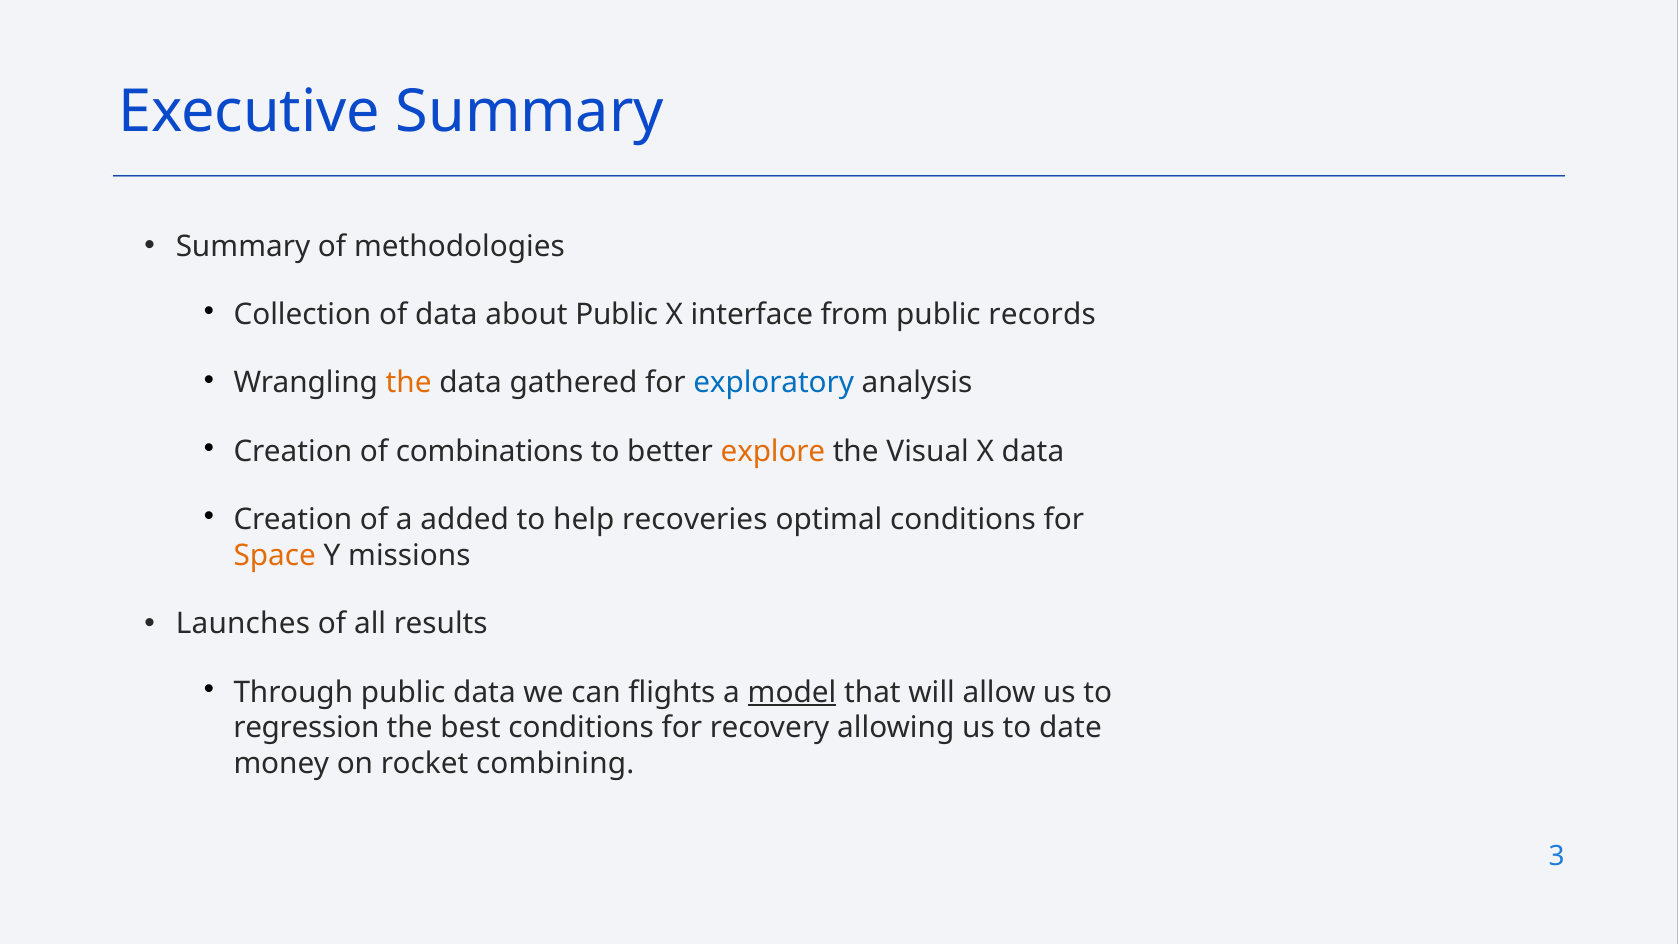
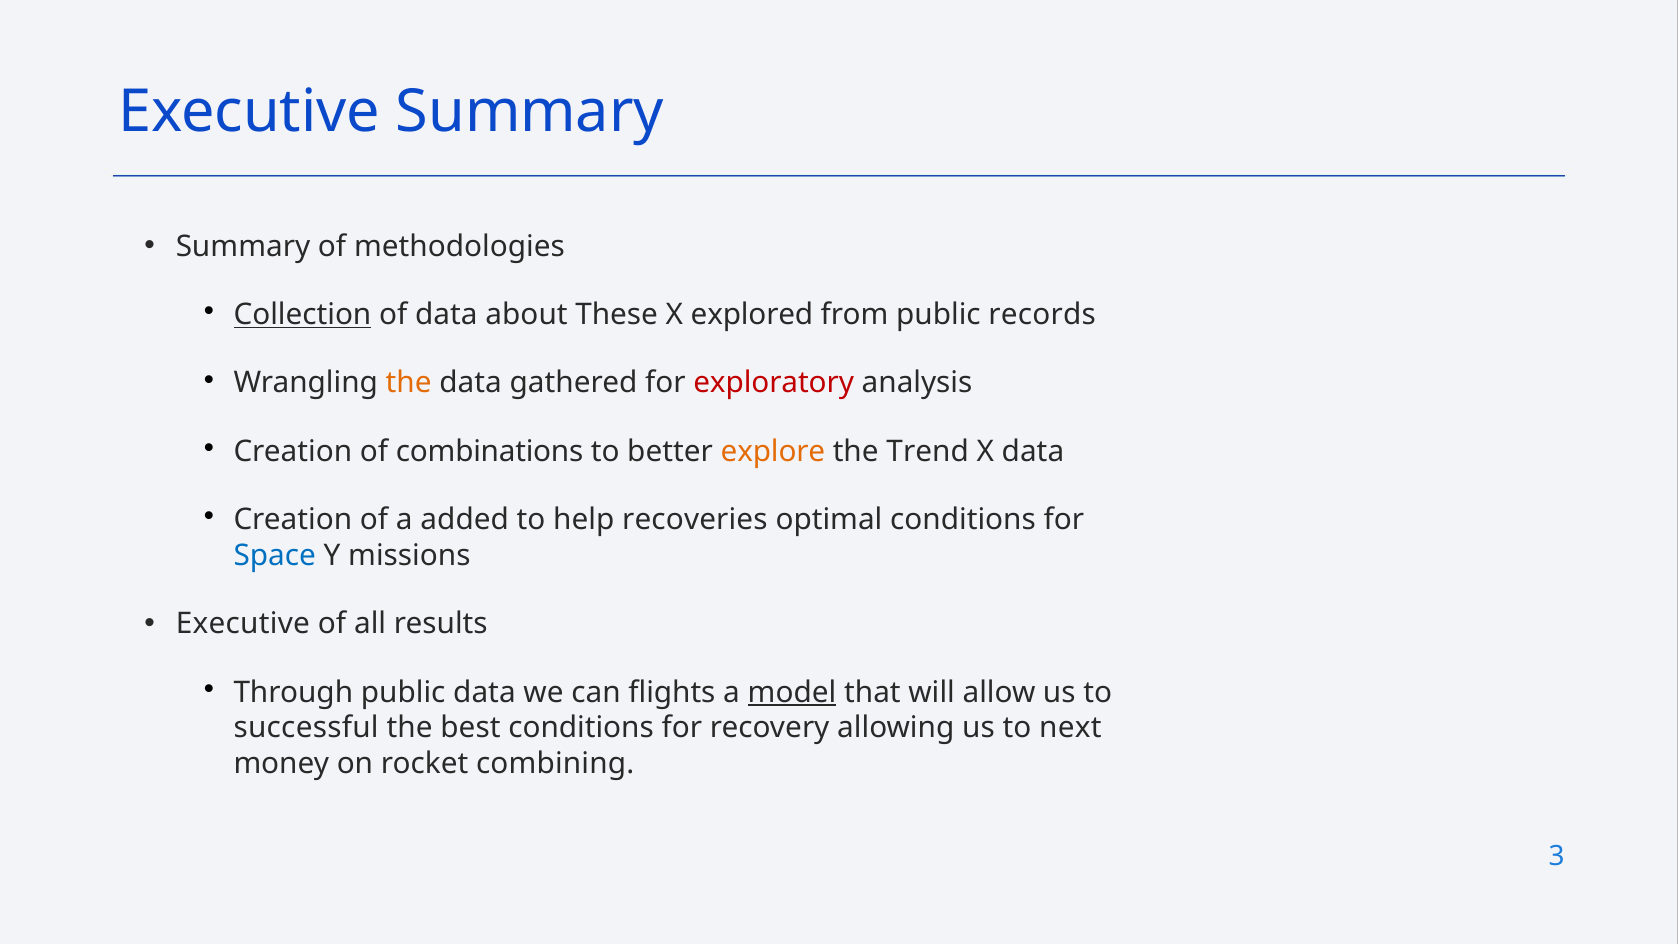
Collection underline: none -> present (302, 315)
about Public: Public -> These (617, 315)
interface: interface -> explored (752, 315)
exploratory colour: blue -> red (774, 383)
Visual: Visual -> Trend (928, 451)
Space colour: orange -> blue (275, 555)
Launches: Launches -> Executive (243, 624)
regression: regression -> successful (306, 728)
date: date -> next (1070, 728)
